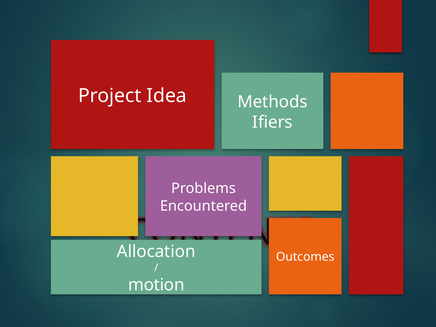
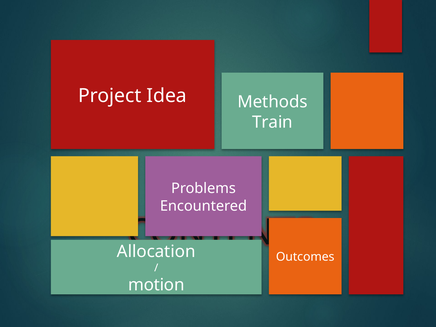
Ifiers: Ifiers -> Train (273, 122)
